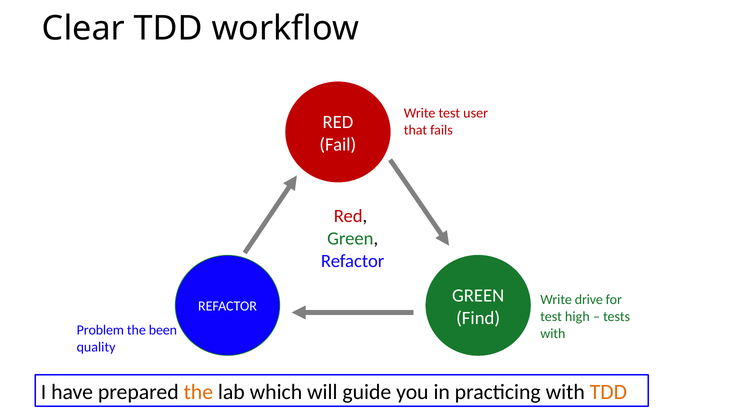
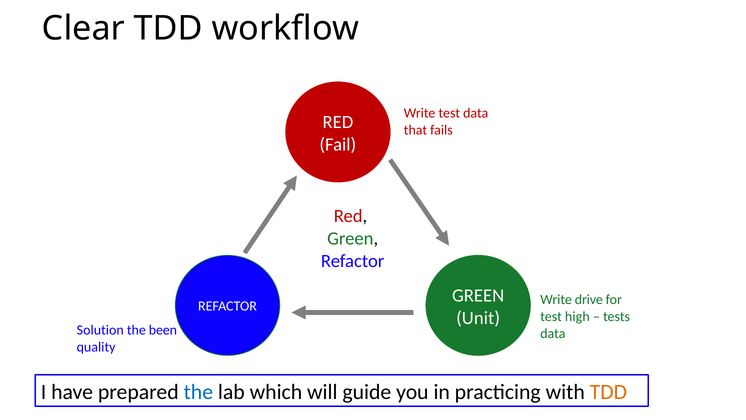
test user: user -> data (476, 113)
Find: Find -> Unit (478, 318)
Problem: Problem -> Solution (100, 330)
with: with -> data (553, 333)
the colour: orange -> blue (198, 392)
